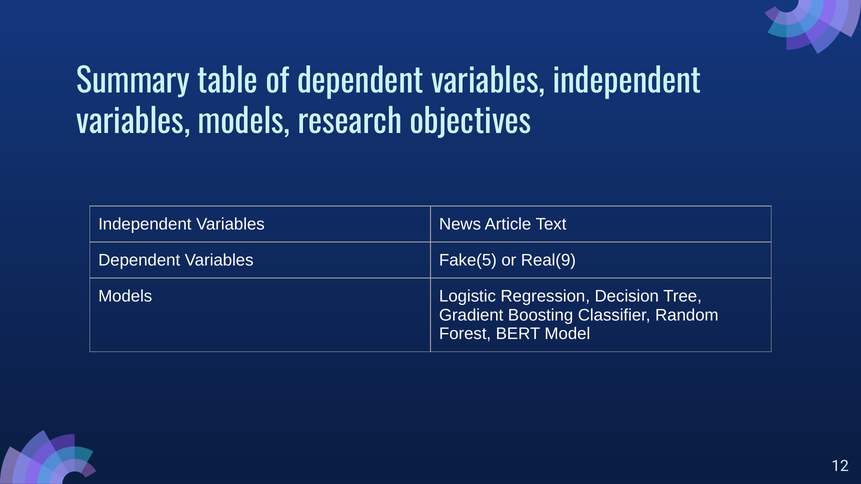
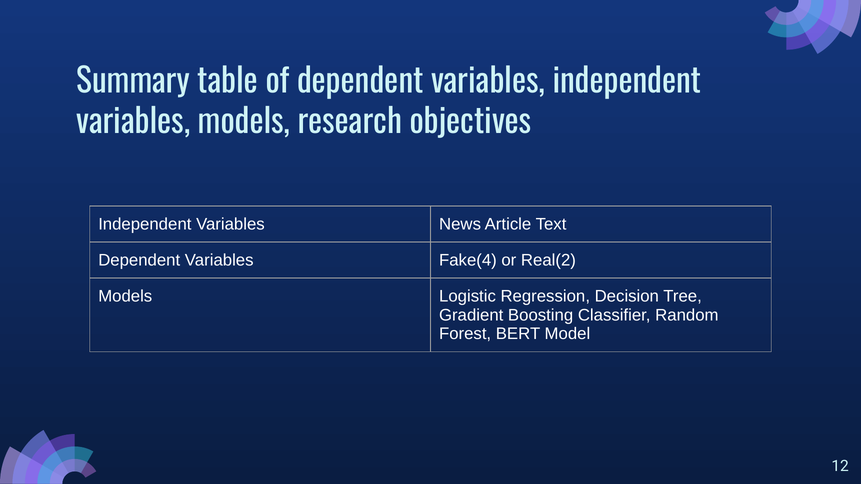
Fake(5: Fake(5 -> Fake(4 (468, 261)
Real(9: Real(9 -> Real(2 (548, 261)
